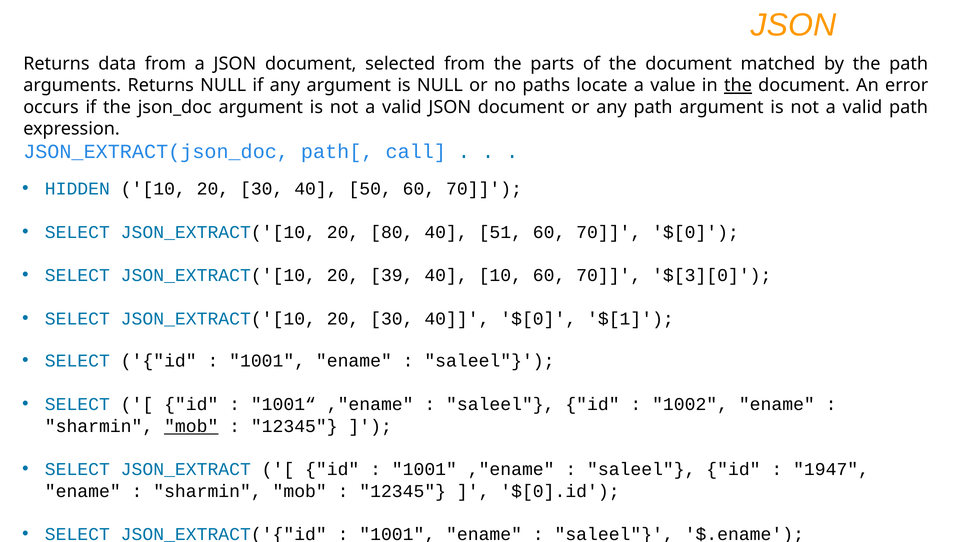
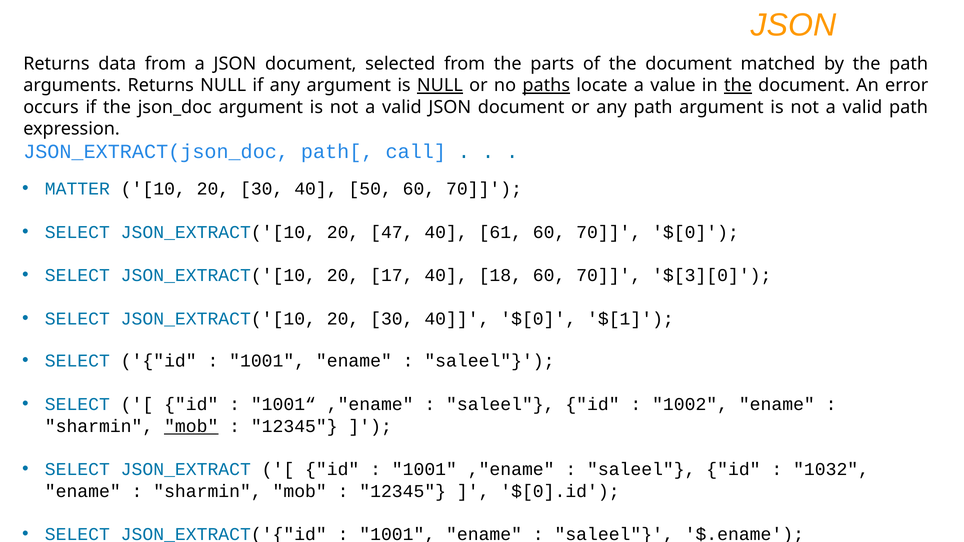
NULL underline: none -> present (440, 86)
paths underline: none -> present (546, 86)
HIDDEN: HIDDEN -> MATTER (77, 189)
80: 80 -> 47 (392, 232)
51: 51 -> 61 (500, 232)
39: 39 -> 17 (392, 276)
40 10: 10 -> 18 (500, 276)
1947: 1947 -> 1032 (831, 470)
